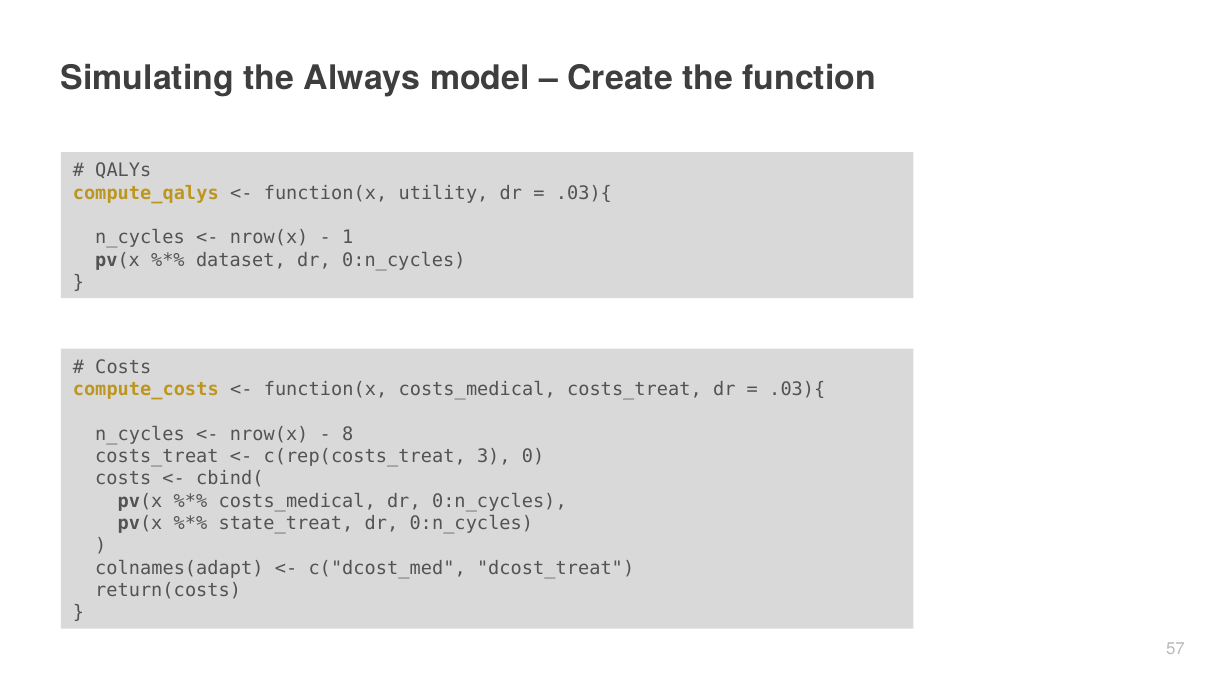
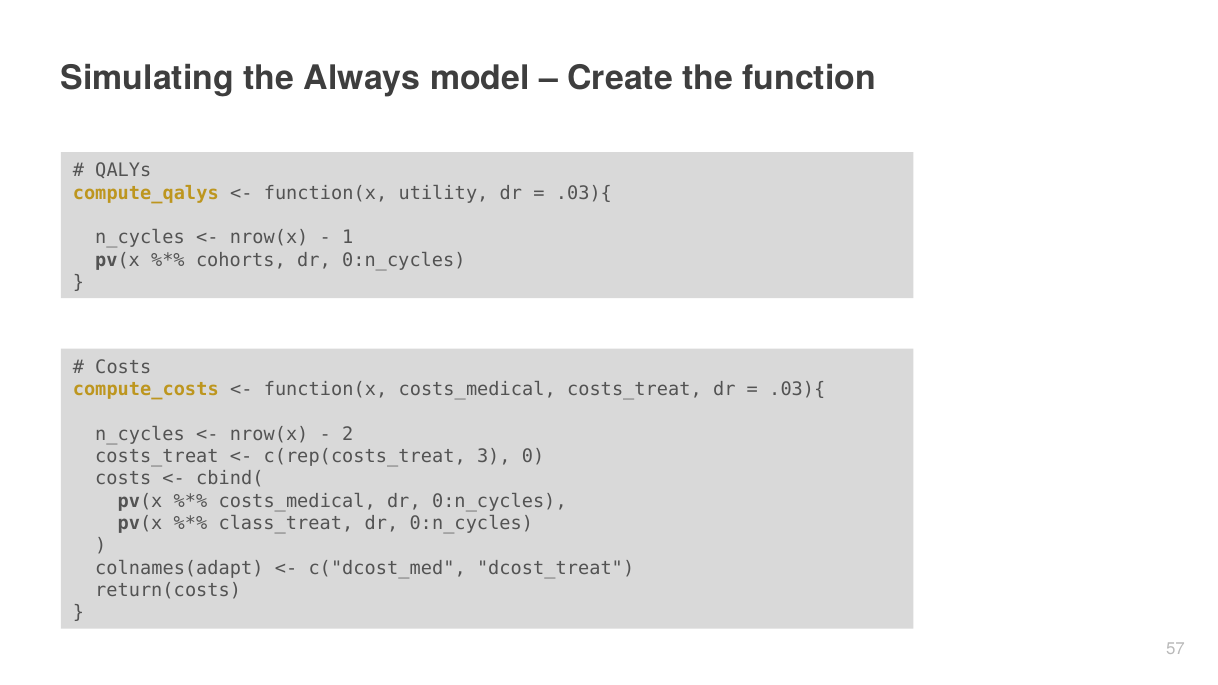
dataset: dataset -> cohorts (241, 260)
8: 8 -> 2 (348, 434)
state_treat: state_treat -> class_treat (286, 524)
